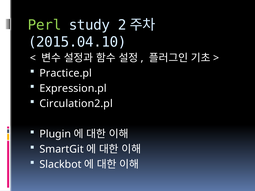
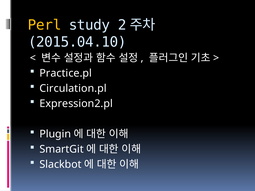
Perl colour: light green -> yellow (45, 25)
Expression.pl: Expression.pl -> Circulation.pl (73, 89)
Circulation2.pl: Circulation2.pl -> Expression2.pl (76, 104)
